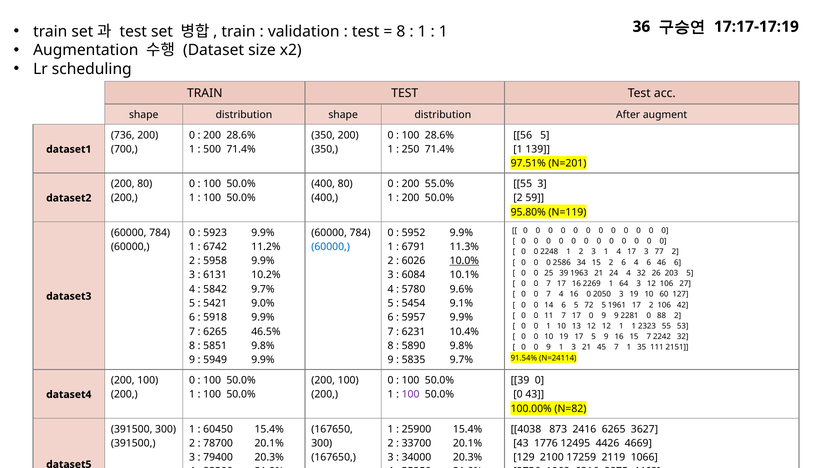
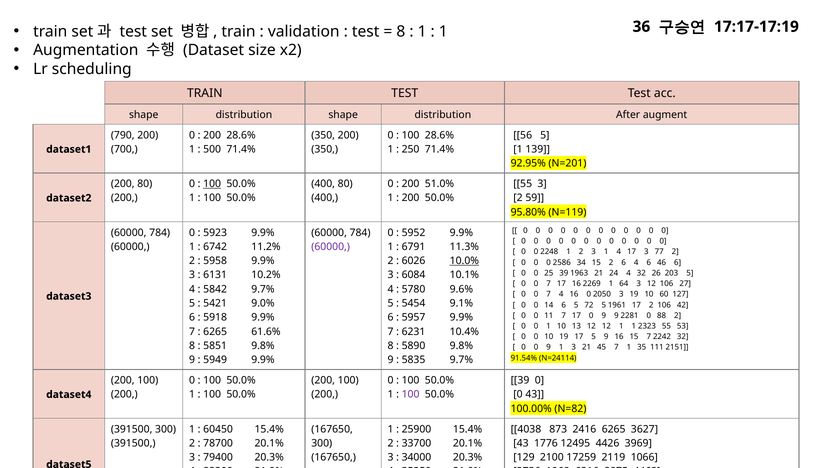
736: 736 -> 790 (123, 135)
97.51%: 97.51% -> 92.95% (528, 163)
100 underline: none -> present (212, 184)
55.0%: 55.0% -> 51.0% (439, 184)
60000 colour: blue -> purple (331, 247)
46.5%: 46.5% -> 61.6% (266, 332)
4669: 4669 -> 3969 (638, 443)
